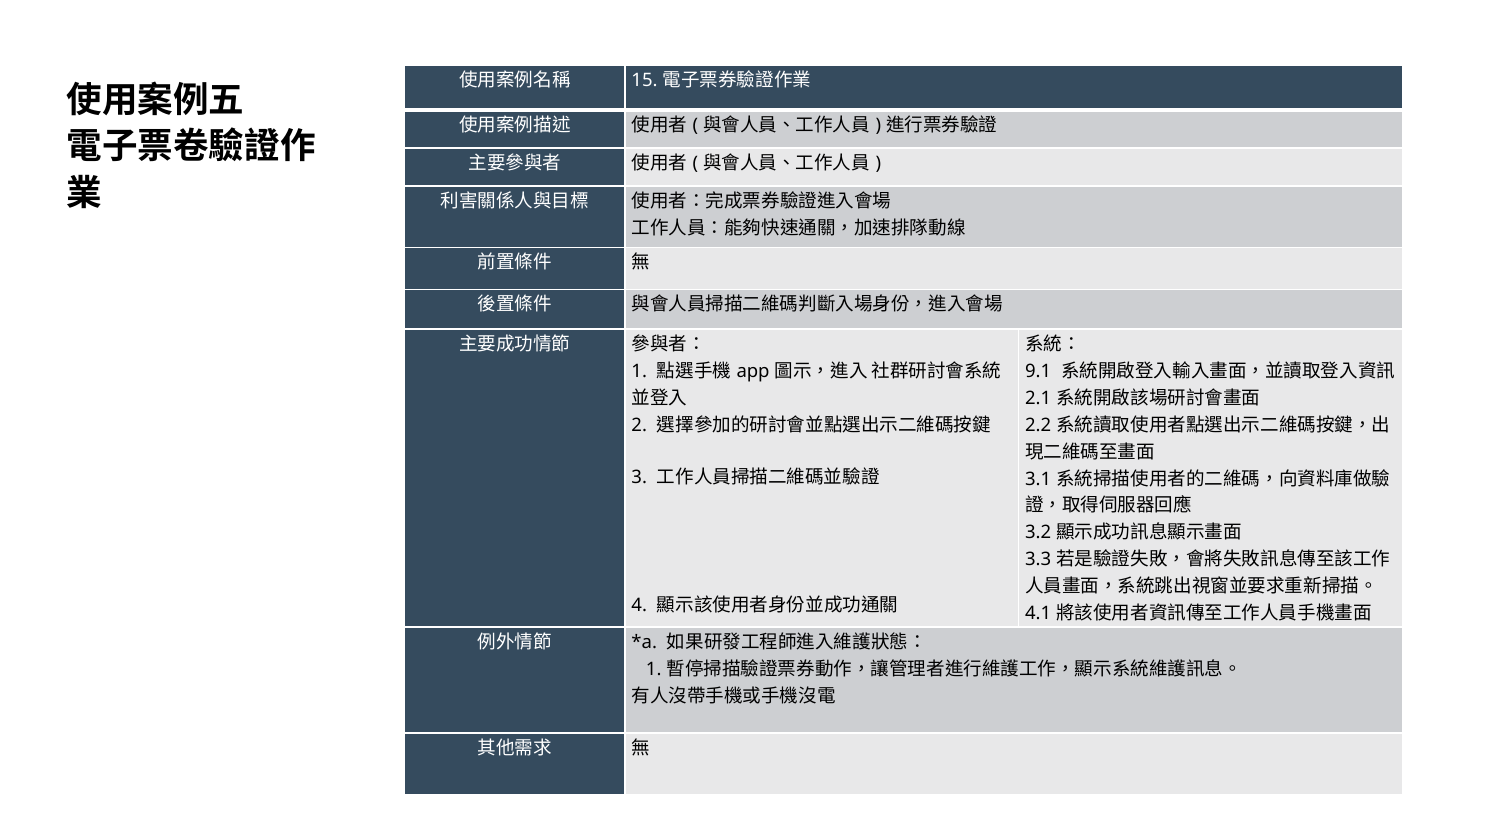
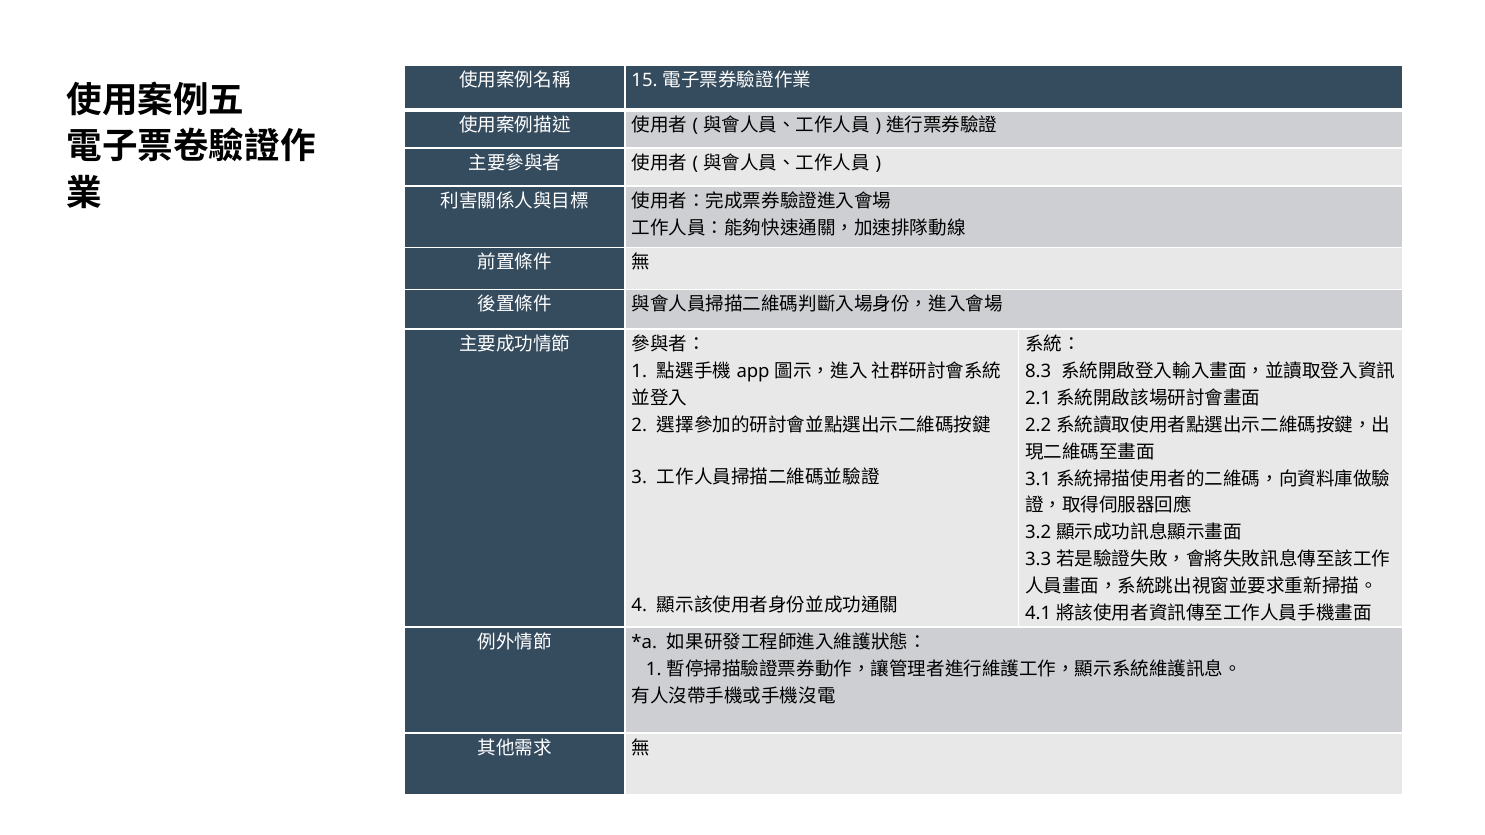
9.1: 9.1 -> 8.3 (1038, 371)
